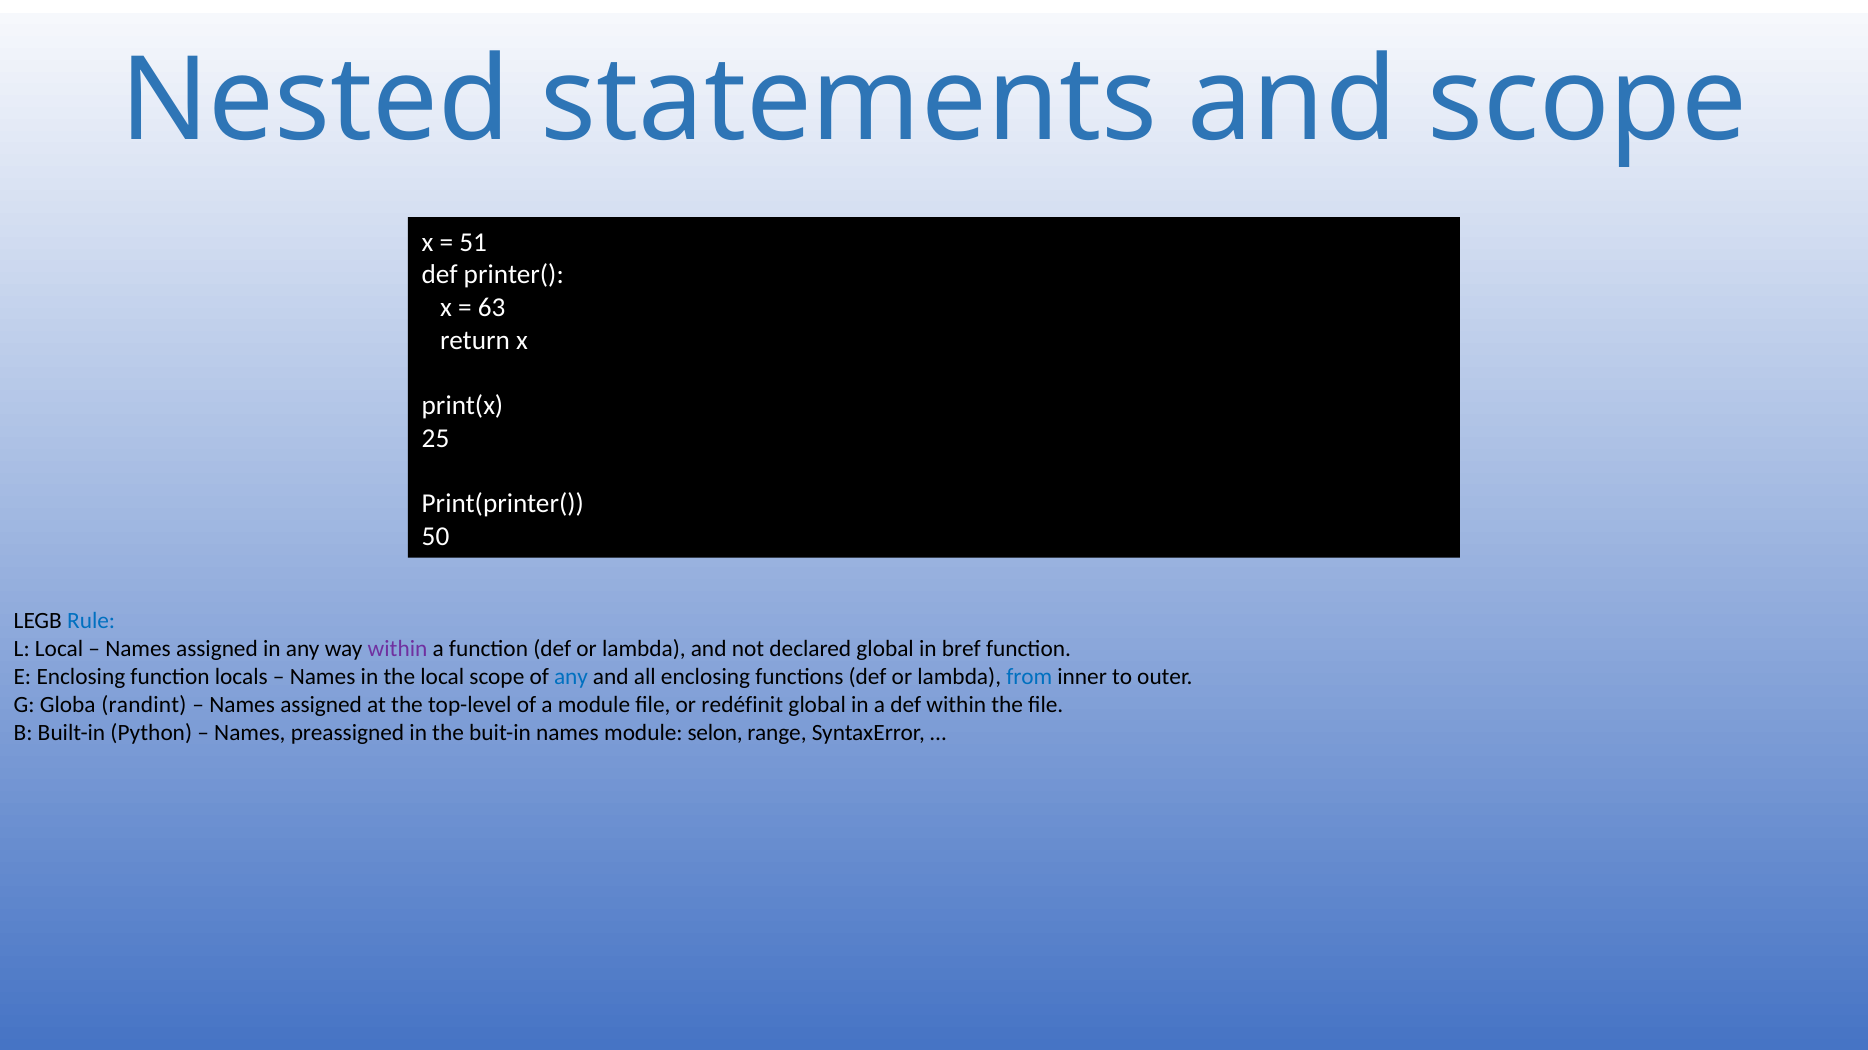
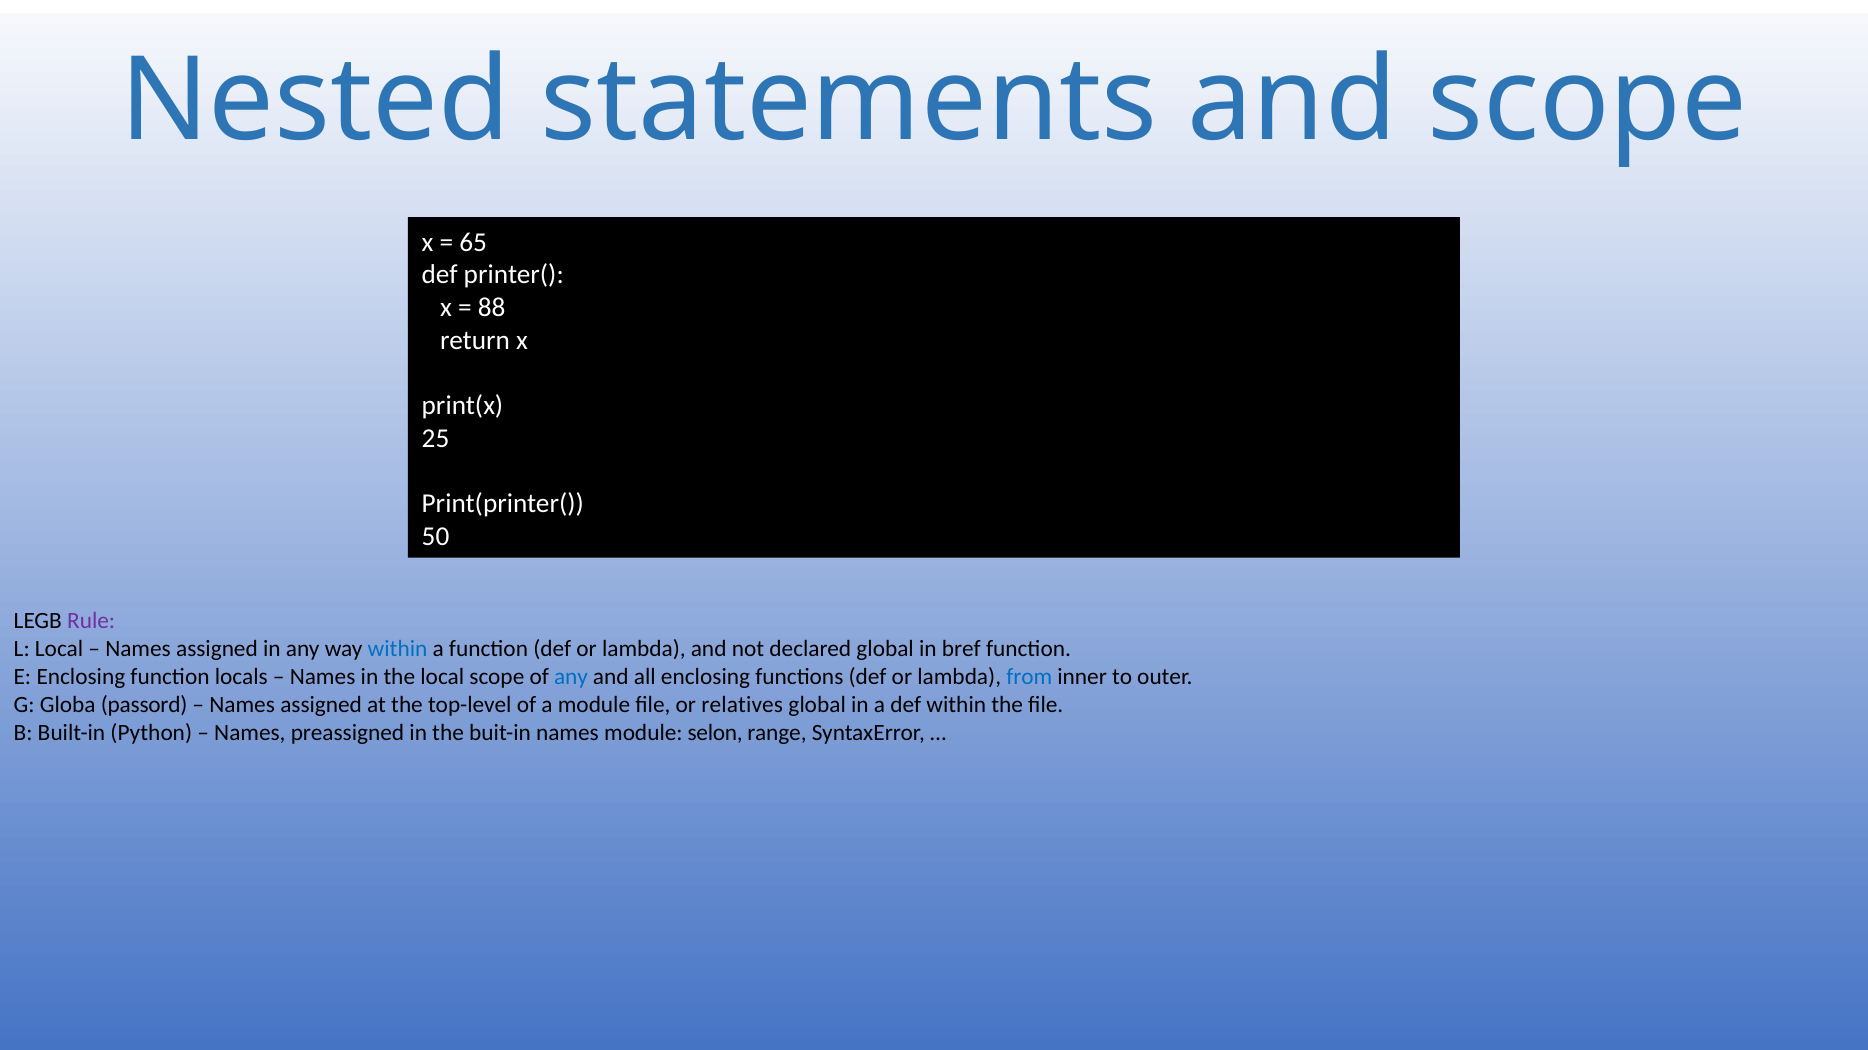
51: 51 -> 65 (473, 242)
63: 63 -> 88 (492, 308)
Rule colour: blue -> purple (91, 621)
within colour: purple -> blue (398, 649)
randint: randint -> passord (144, 705)
redéfinit: redéfinit -> relatives (742, 705)
